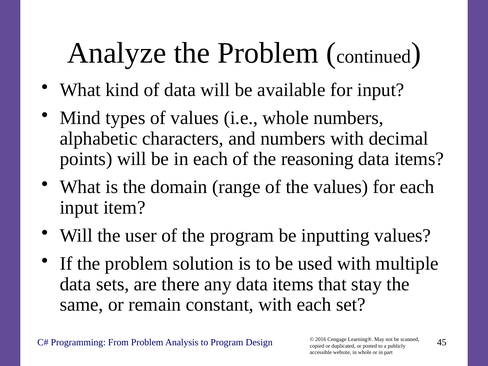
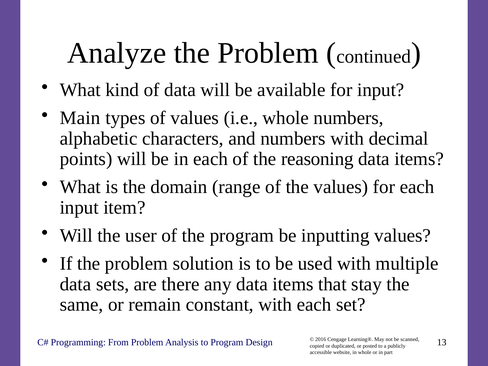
Mind: Mind -> Main (80, 118)
45: 45 -> 13 (442, 342)
